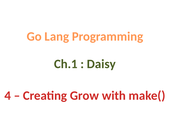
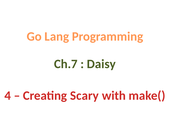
Ch.1: Ch.1 -> Ch.7 (66, 64)
Grow: Grow -> Scary (84, 95)
